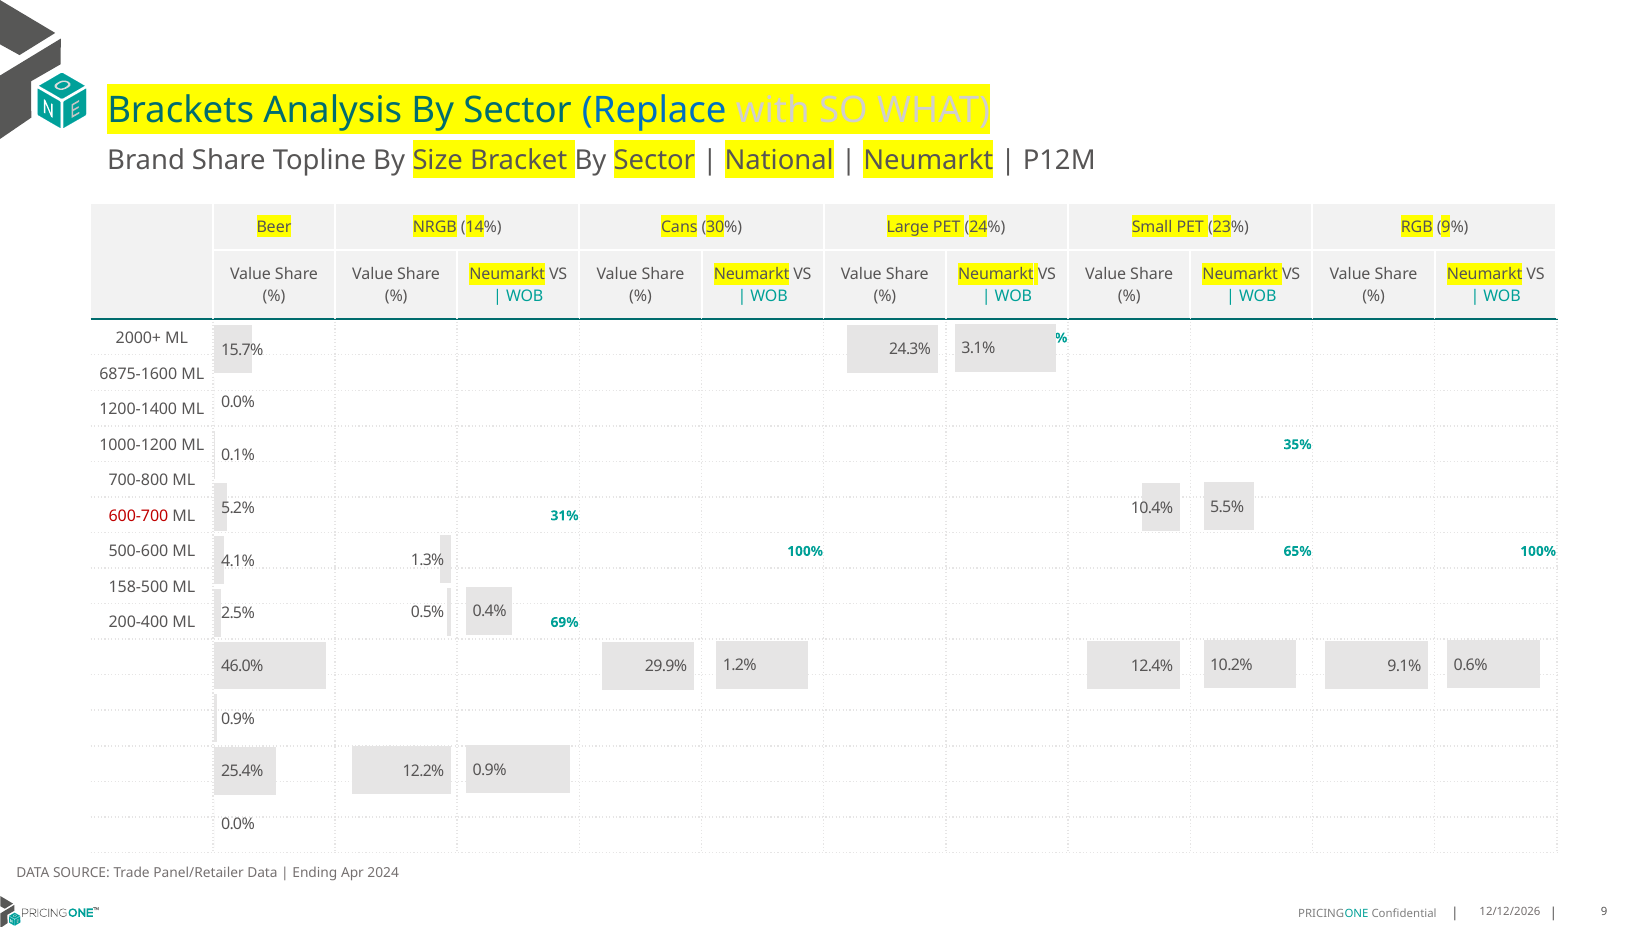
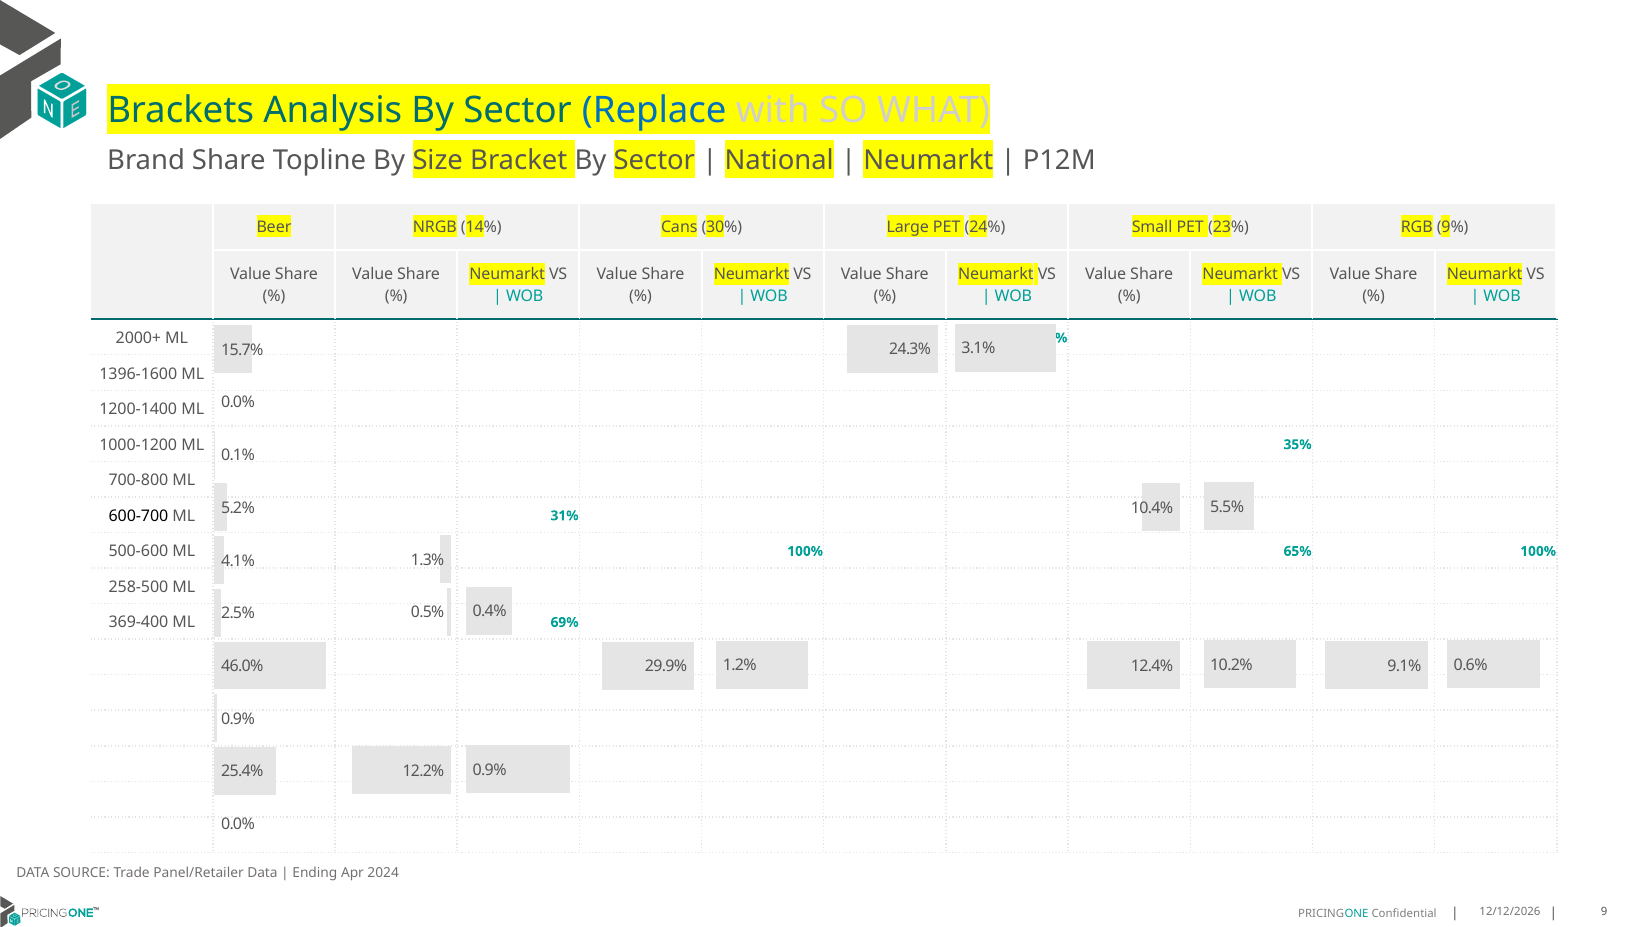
6875-1600: 6875-1600 -> 1396-1600 (138, 374)
600-700 colour: red -> black (138, 516)
158-500: 158-500 -> 258-500 (138, 587)
200-400: 200-400 -> 369-400 (138, 623)
